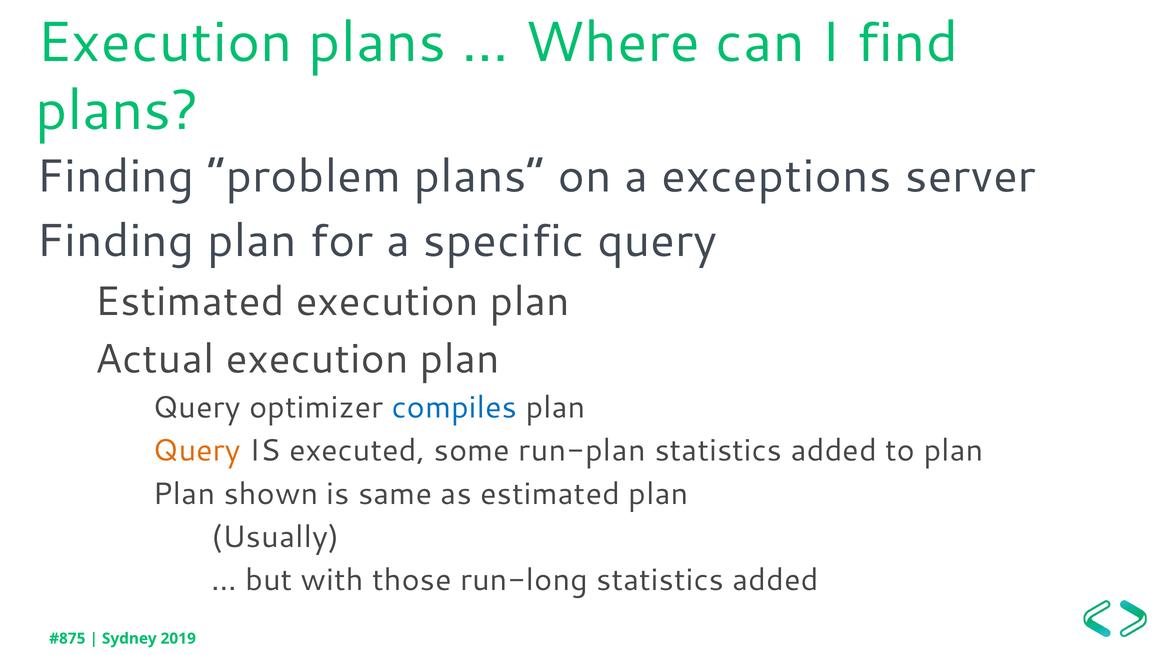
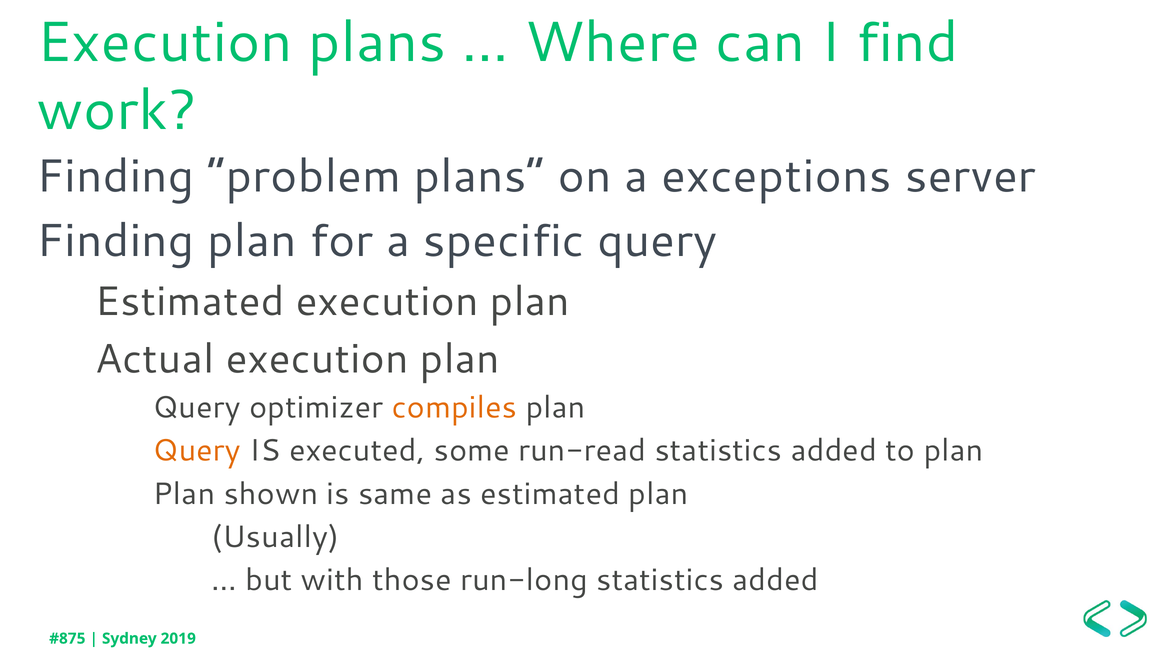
plans: plans -> work (117, 111)
compiles colour: blue -> orange (454, 408)
run-plan: run-plan -> run-read (582, 451)
